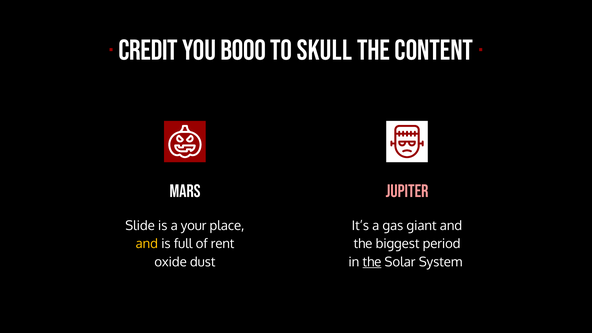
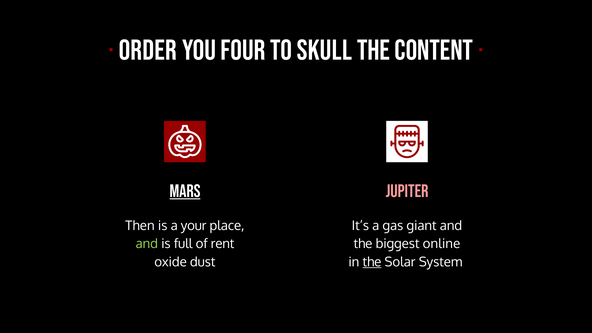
CREDIT: CREDIT -> ORDER (148, 50)
BOOO: BOOO -> FOUR (243, 50)
mars underline: none -> present (185, 191)
Slide: Slide -> Then (140, 226)
and colour: yellow -> light green (147, 244)
period: period -> online (441, 244)
